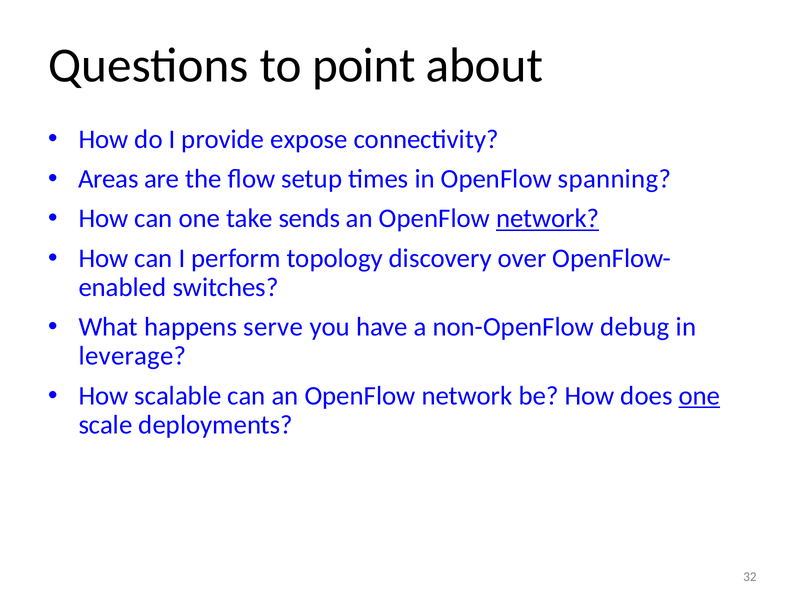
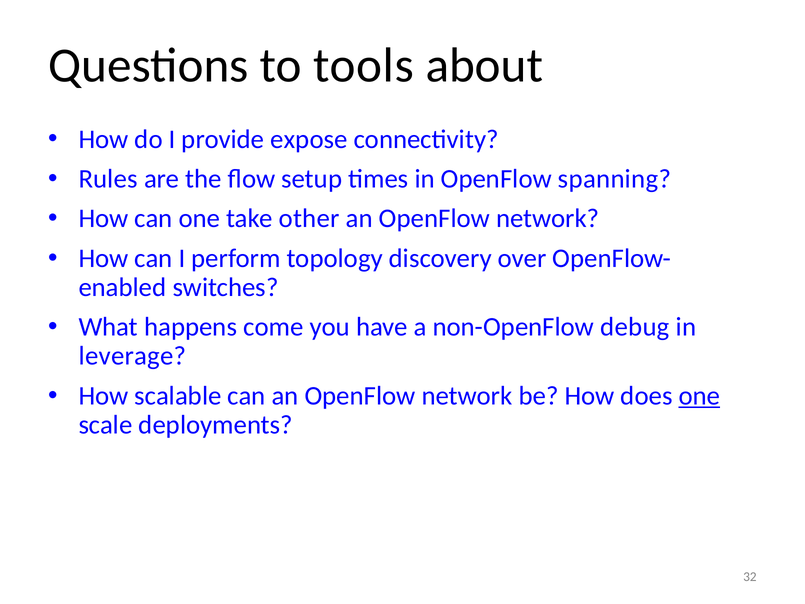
point: point -> tools (363, 65)
Areas: Areas -> Rules (108, 179)
sends: sends -> other (309, 219)
network underline: present -> none (548, 219)
serve: serve -> come (273, 327)
